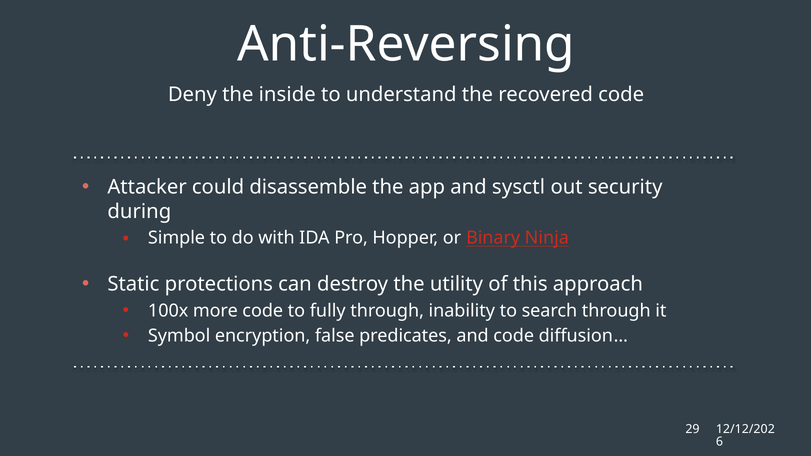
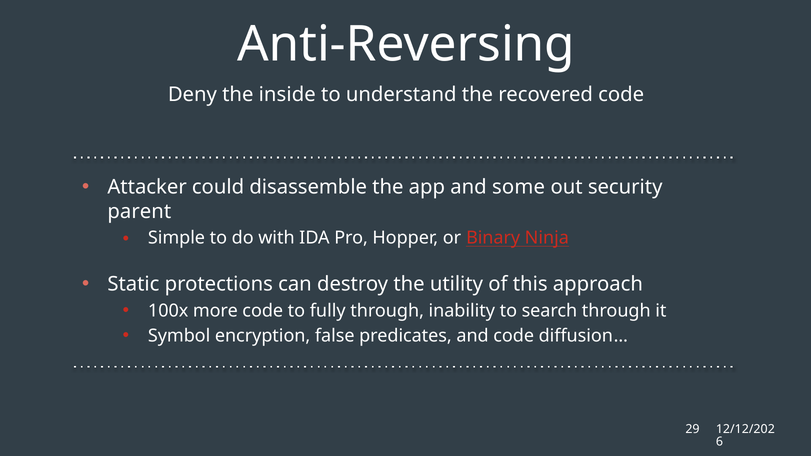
sysctl: sysctl -> some (519, 187)
during: during -> parent (139, 212)
